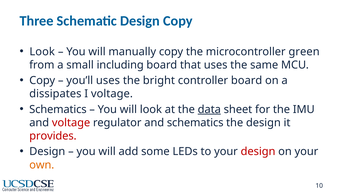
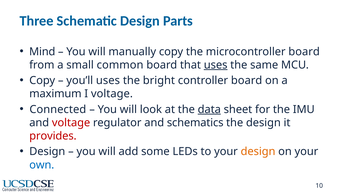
Design Copy: Copy -> Parts (178, 21)
Look: Look -> Mind (42, 51)
microcontroller green: green -> board (304, 51)
including: including -> common (120, 65)
uses underline: none -> present (216, 65)
dissipates: dissipates -> maximum (55, 93)
Schematics: Schematics -> Connected (58, 109)
design colour: red -> orange (258, 151)
own colour: orange -> blue (42, 164)
